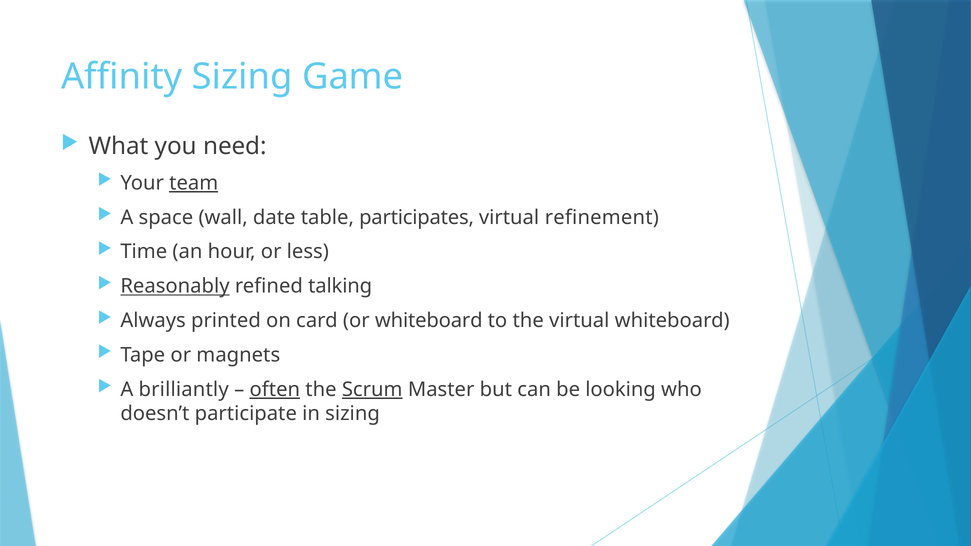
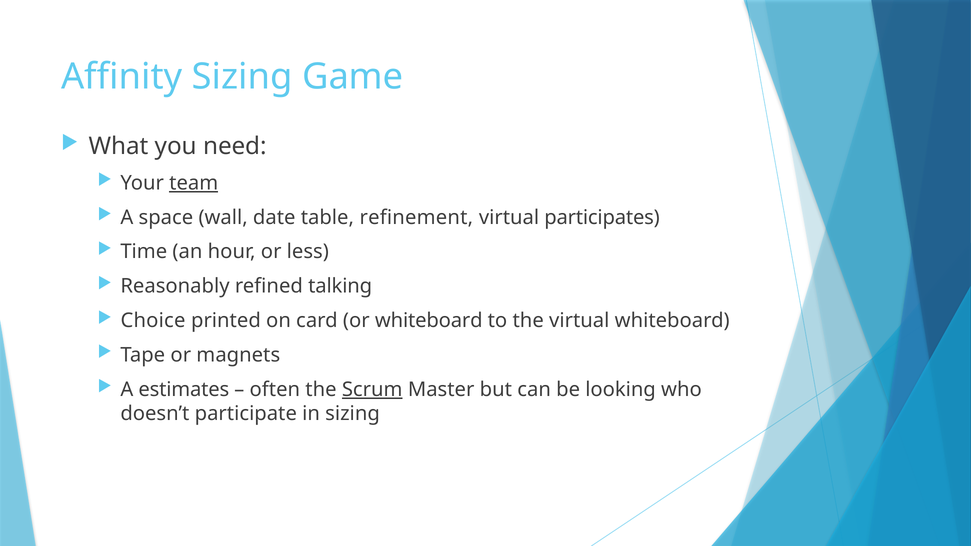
participates: participates -> refinement (416, 217)
refinement: refinement -> participates (602, 217)
Reasonably underline: present -> none (175, 286)
Always: Always -> Choice (153, 321)
brilliantly: brilliantly -> estimates (184, 390)
often underline: present -> none (275, 390)
